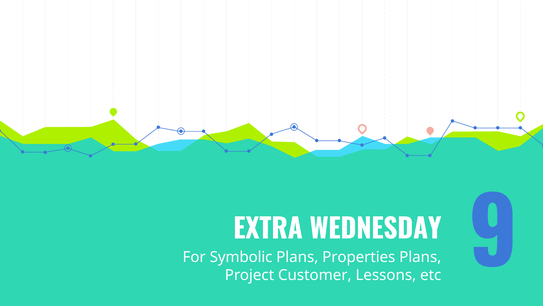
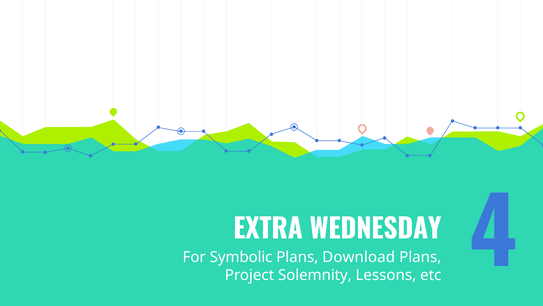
Properties: Properties -> Download (359, 257)
Customer: Customer -> Solemnity (315, 275)
9: 9 -> 4 (493, 236)
